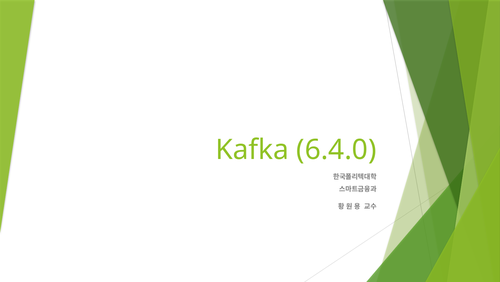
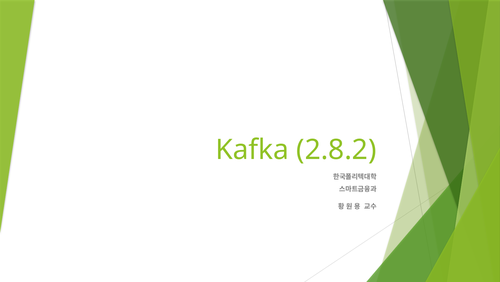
6.4.0: 6.4.0 -> 2.8.2 (336, 149)
